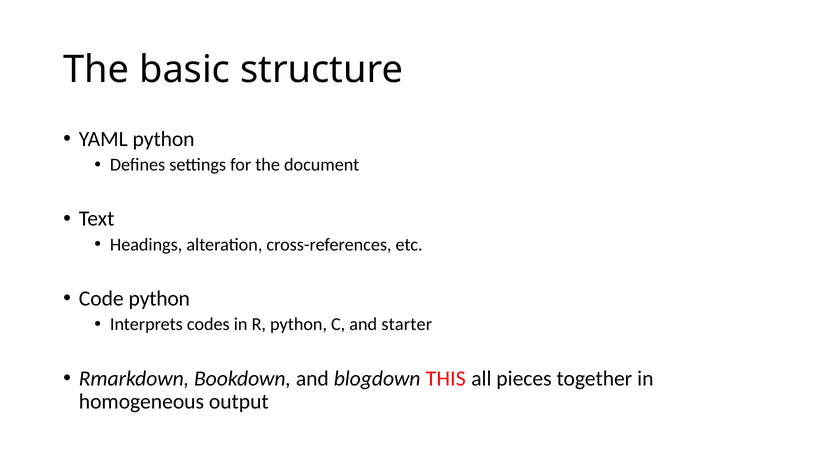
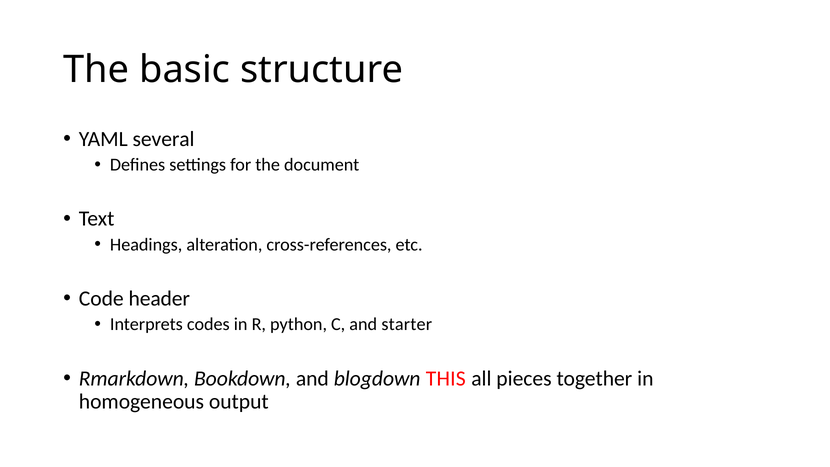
YAML python: python -> several (164, 139)
Code python: python -> header (159, 299)
